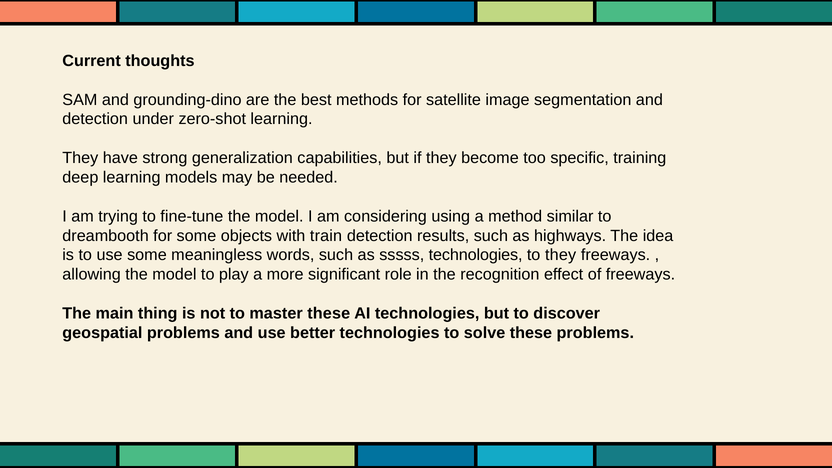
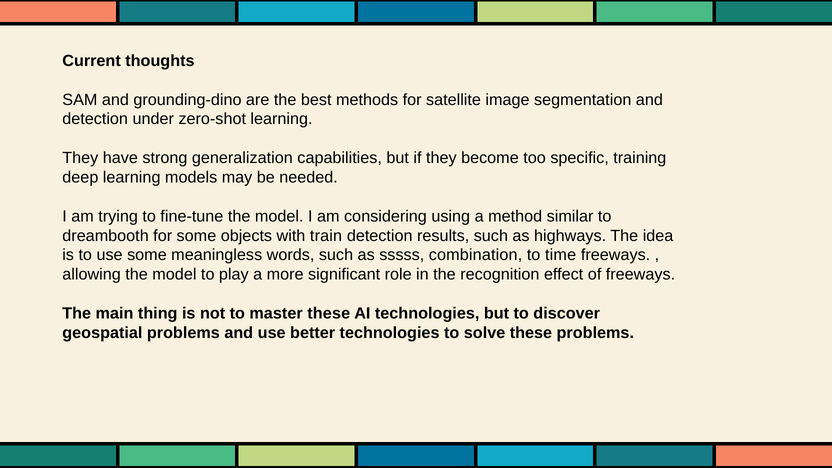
sssss technologies: technologies -> combination (476, 255)
to they: they -> time (561, 255)
